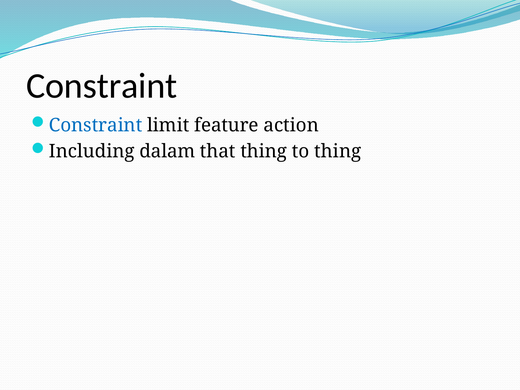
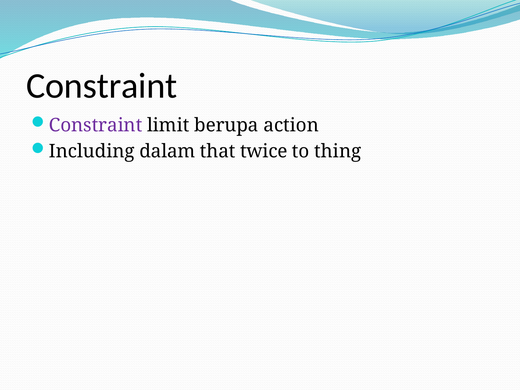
Constraint colour: blue -> purple (96, 125)
feature: feature -> berupa (226, 125)
that thing: thing -> twice (264, 151)
